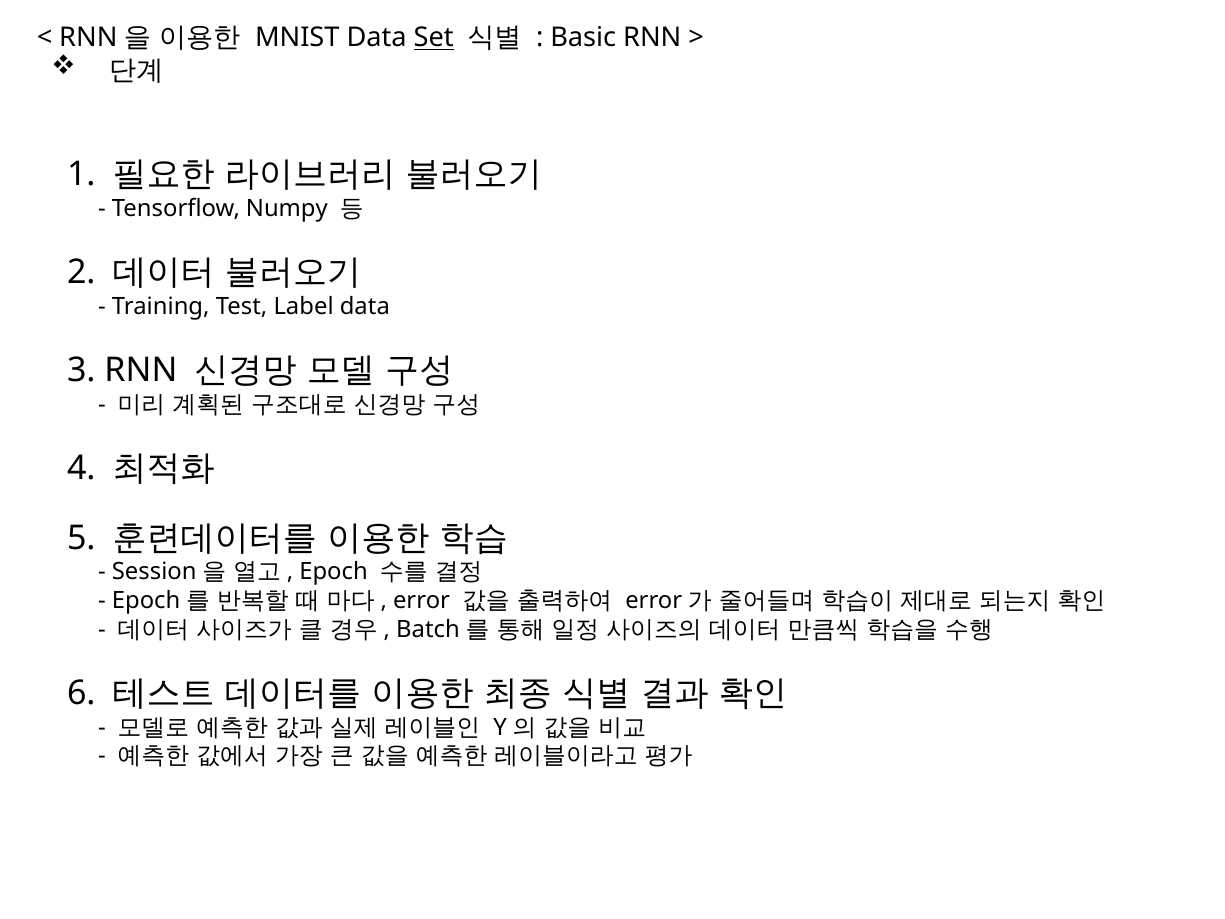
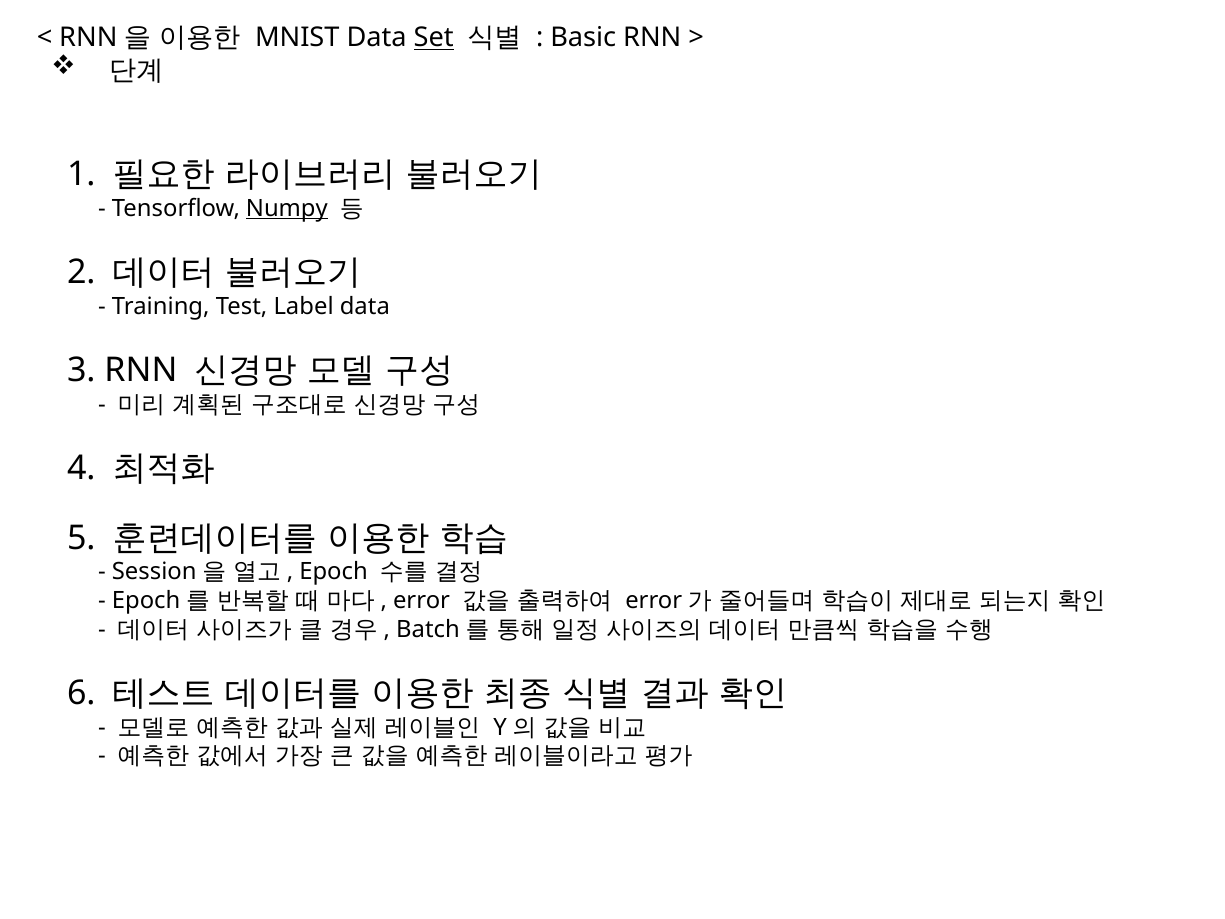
Numpy underline: none -> present (287, 208)
